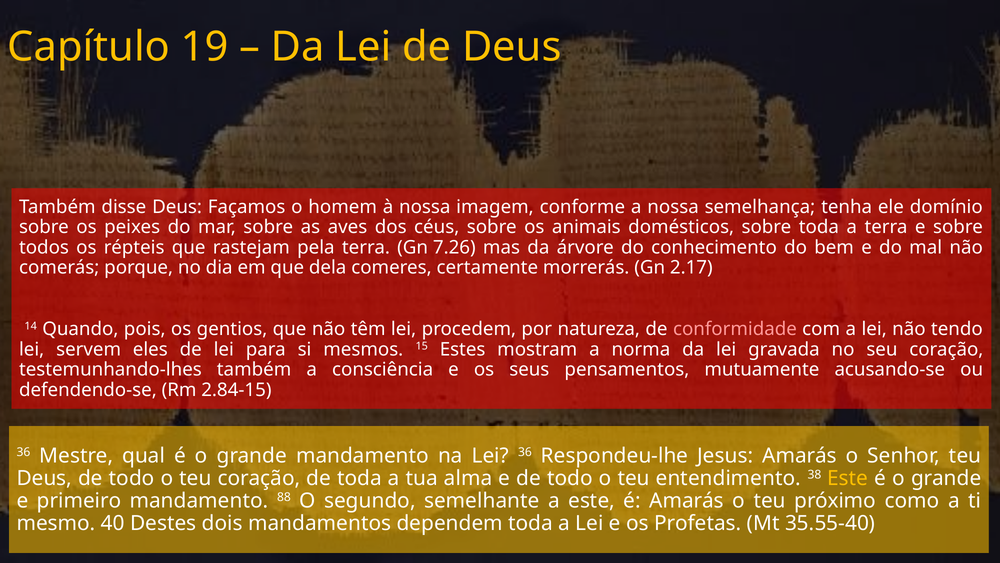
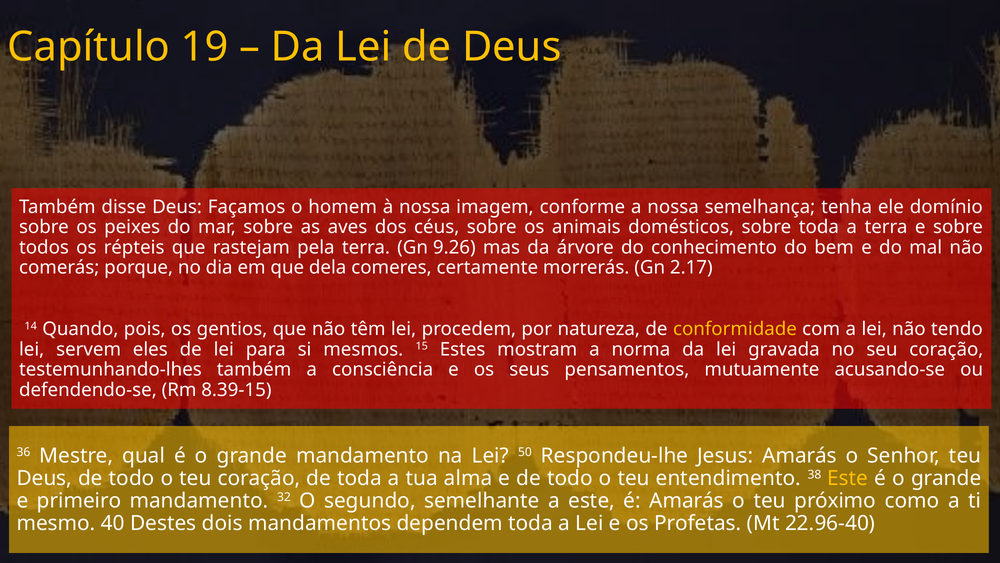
7.26: 7.26 -> 9.26 (454, 247)
conformidade colour: pink -> yellow (735, 329)
2.84-15: 2.84-15 -> 8.39-15 (236, 390)
Lei 36: 36 -> 50 (525, 452)
88: 88 -> 32 (284, 497)
35.55-40: 35.55-40 -> 22.96-40 (830, 523)
